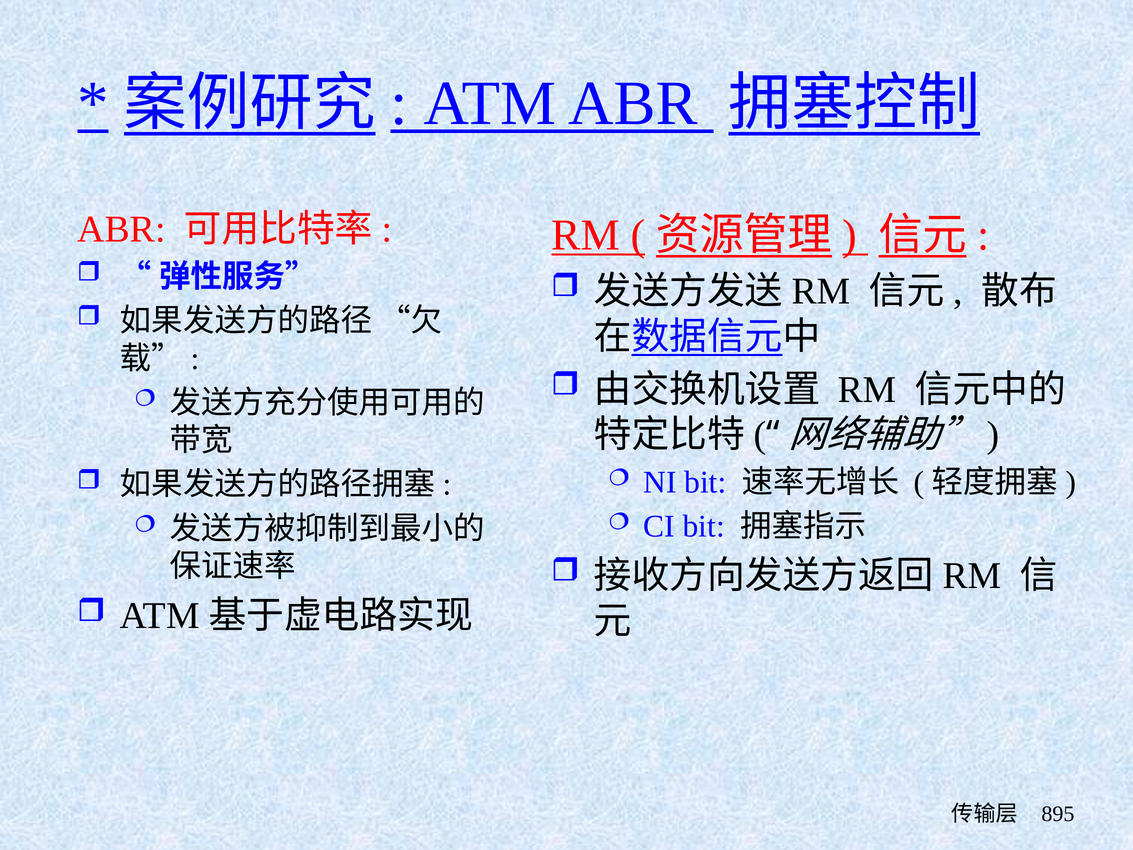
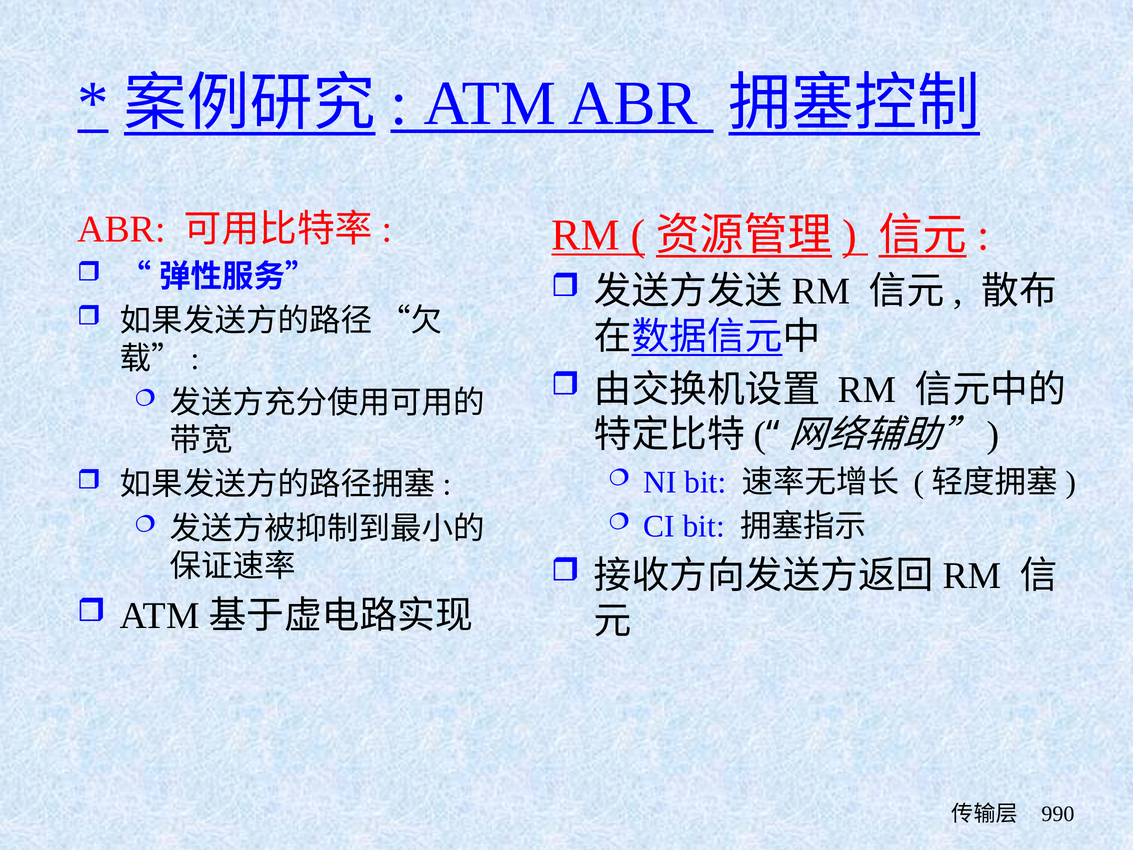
895: 895 -> 990 (1058, 814)
